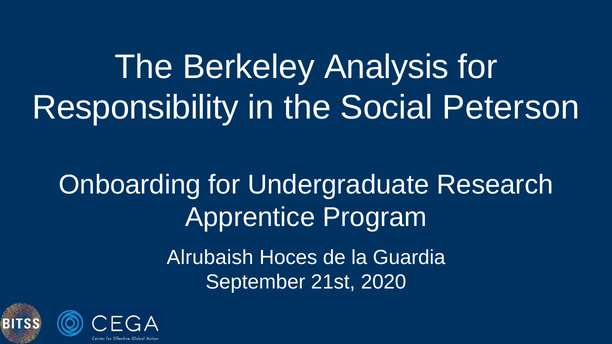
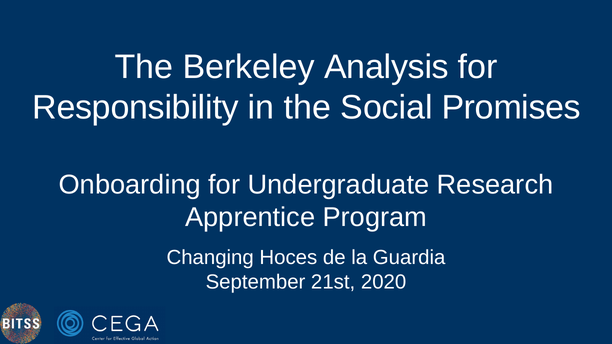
Peterson: Peterson -> Promises (511, 108)
Alrubaish: Alrubaish -> Changing (210, 258)
